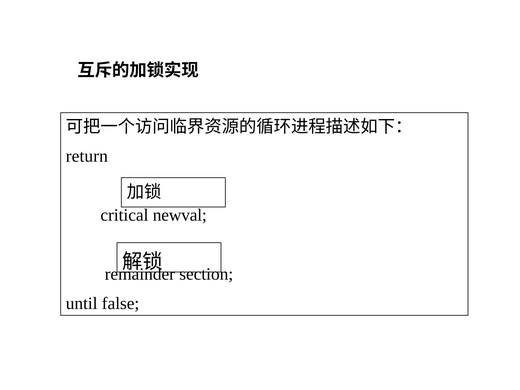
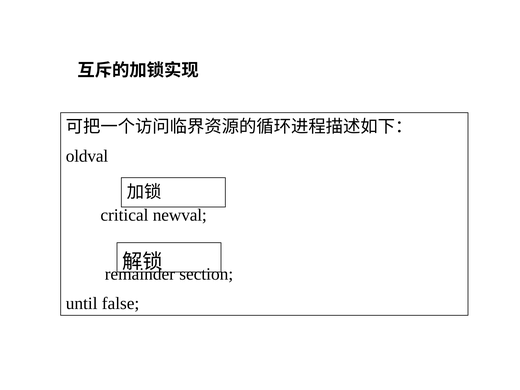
return: return -> oldval (87, 156)
